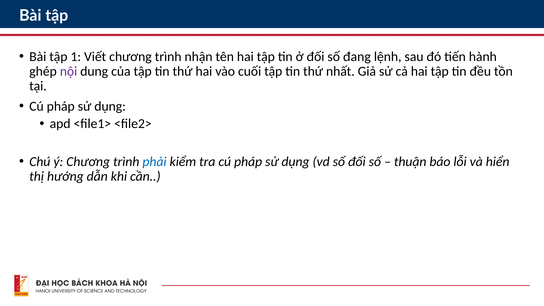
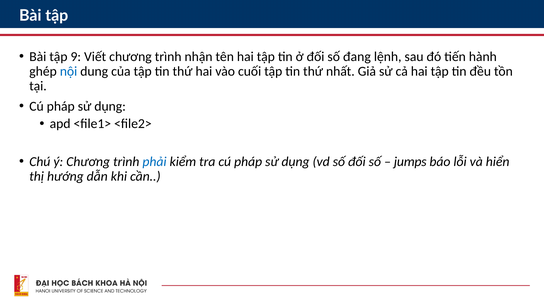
1: 1 -> 9 (76, 57)
nội colour: purple -> blue (69, 71)
thuận: thuận -> jumps (410, 162)
